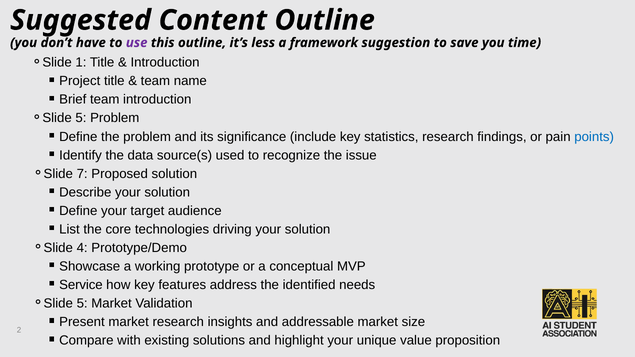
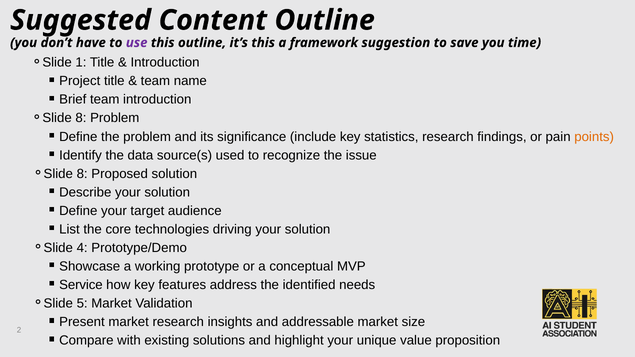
it’s less: less -> this (263, 43)
5: 5 -> 8 (81, 118)
points colour: blue -> orange (594, 137)
7: 7 -> 8 (82, 174)
